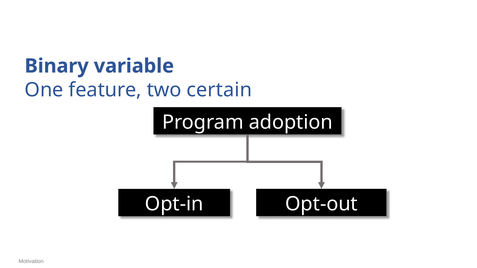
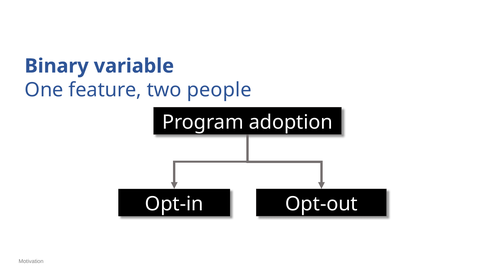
certain: certain -> people (219, 90)
